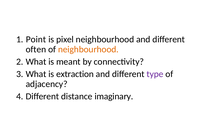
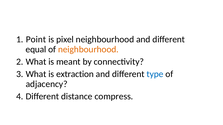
often: often -> equal (36, 50)
type colour: purple -> blue (155, 74)
imaginary: imaginary -> compress (114, 97)
